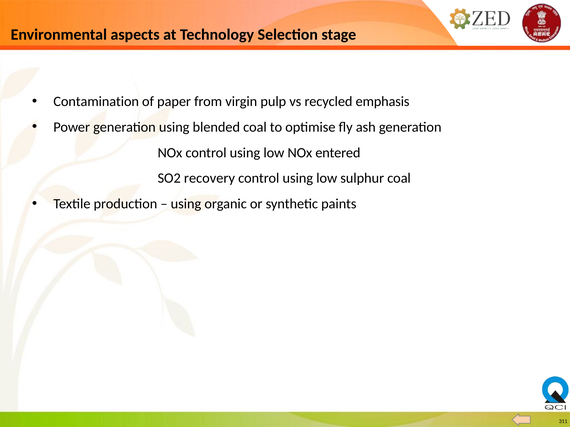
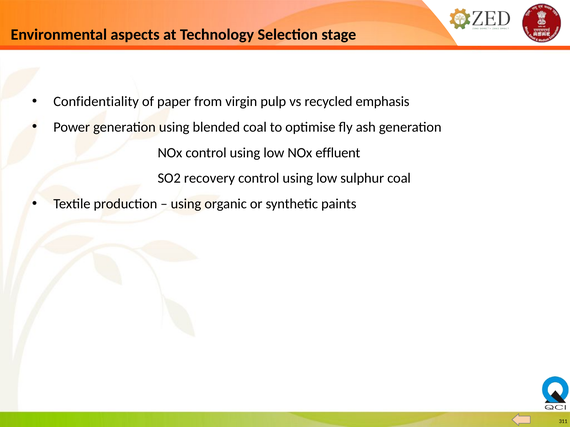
Contamination: Contamination -> Confidentiality (96, 102)
entered: entered -> effluent (338, 153)
